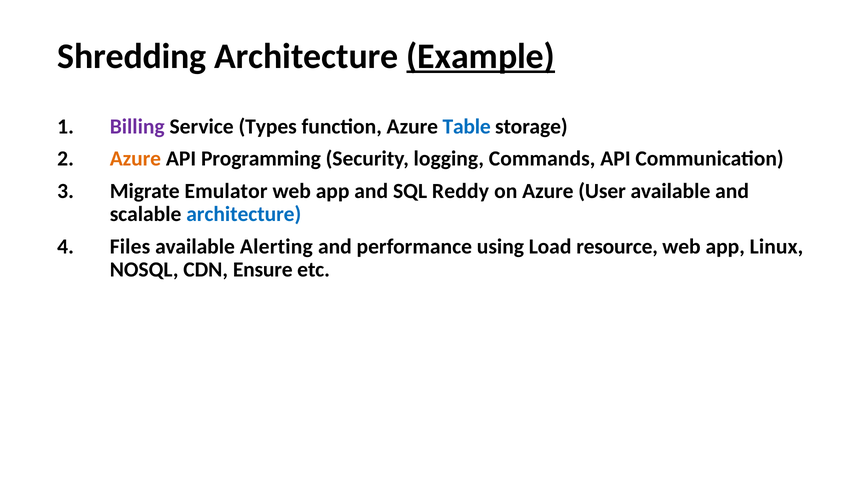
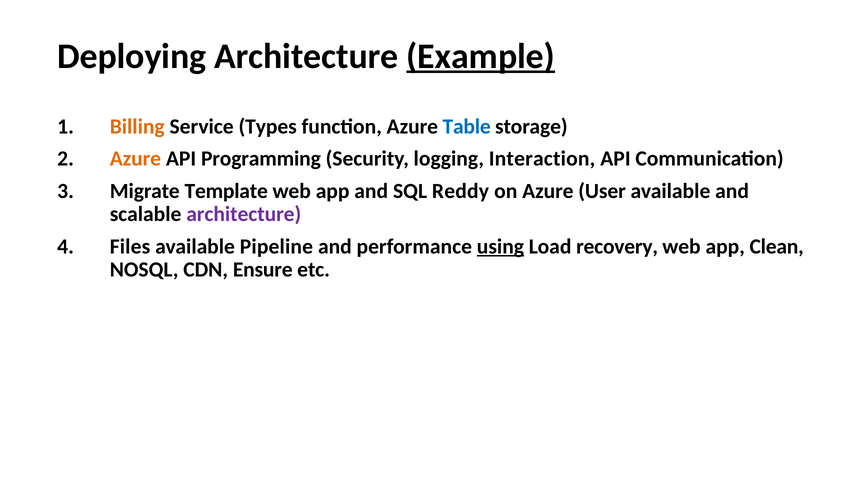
Shredding: Shredding -> Deploying (132, 56)
Billing colour: purple -> orange (137, 126)
Commands: Commands -> Interaction (542, 159)
Emulator: Emulator -> Template (226, 191)
architecture colour: blue -> purple (244, 214)
Alerting: Alerting -> Pipeline (276, 246)
using underline: none -> present (500, 246)
resource: resource -> recovery (617, 246)
Linux: Linux -> Clean (777, 246)
